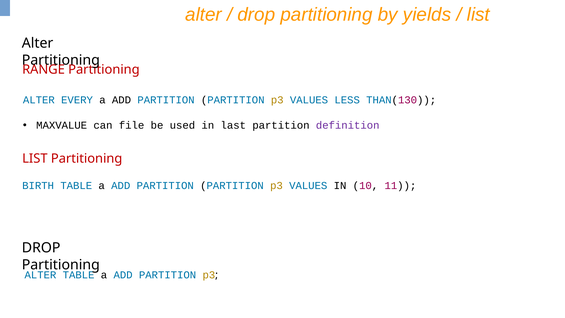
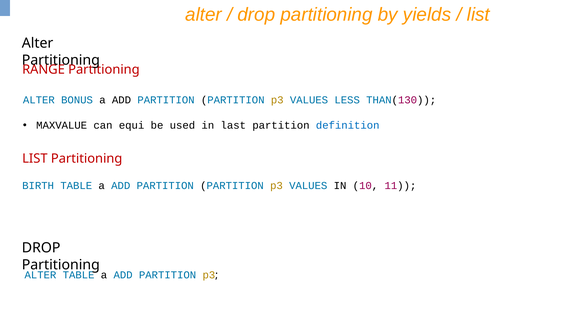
EVERY: EVERY -> BONUS (77, 100)
file: file -> equi (132, 125)
definition colour: purple -> blue (348, 125)
